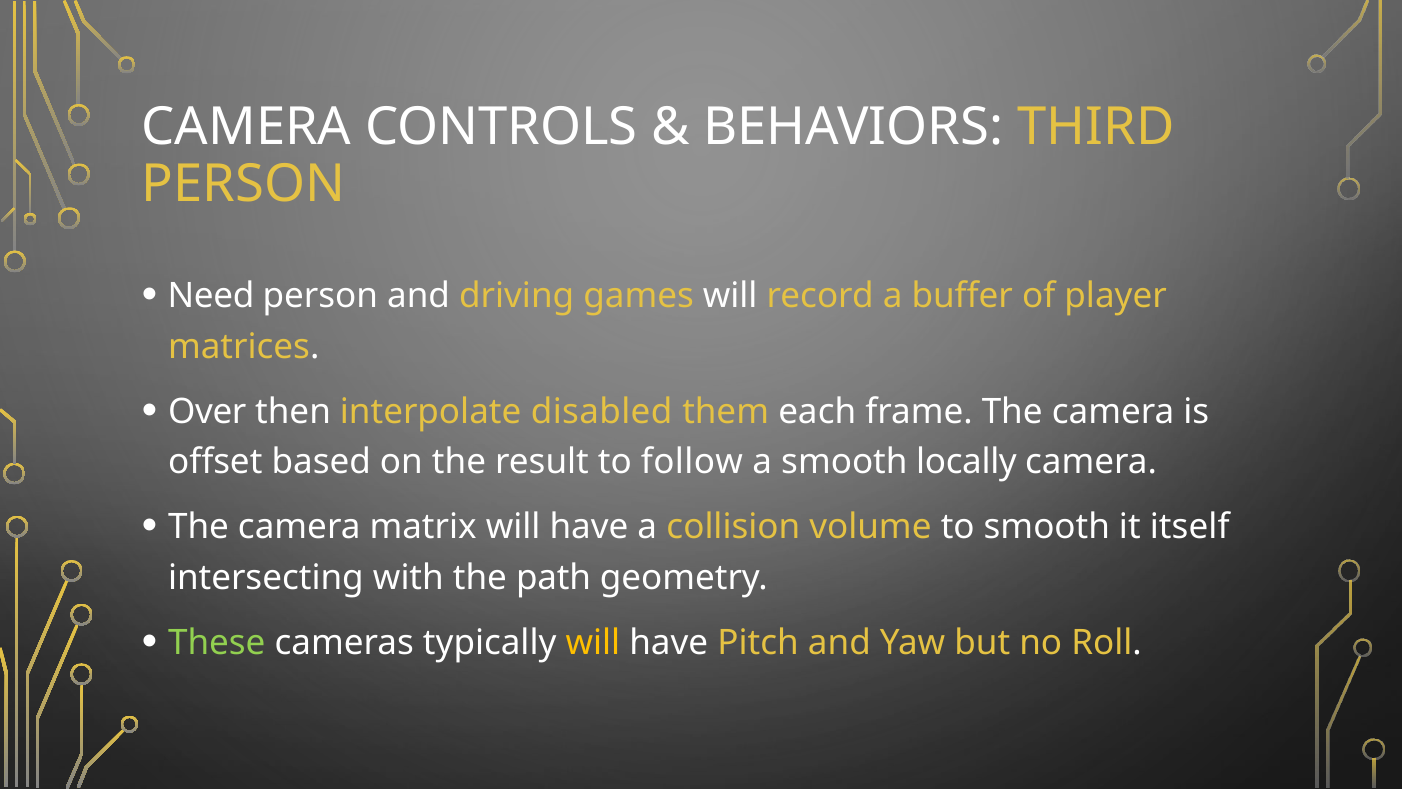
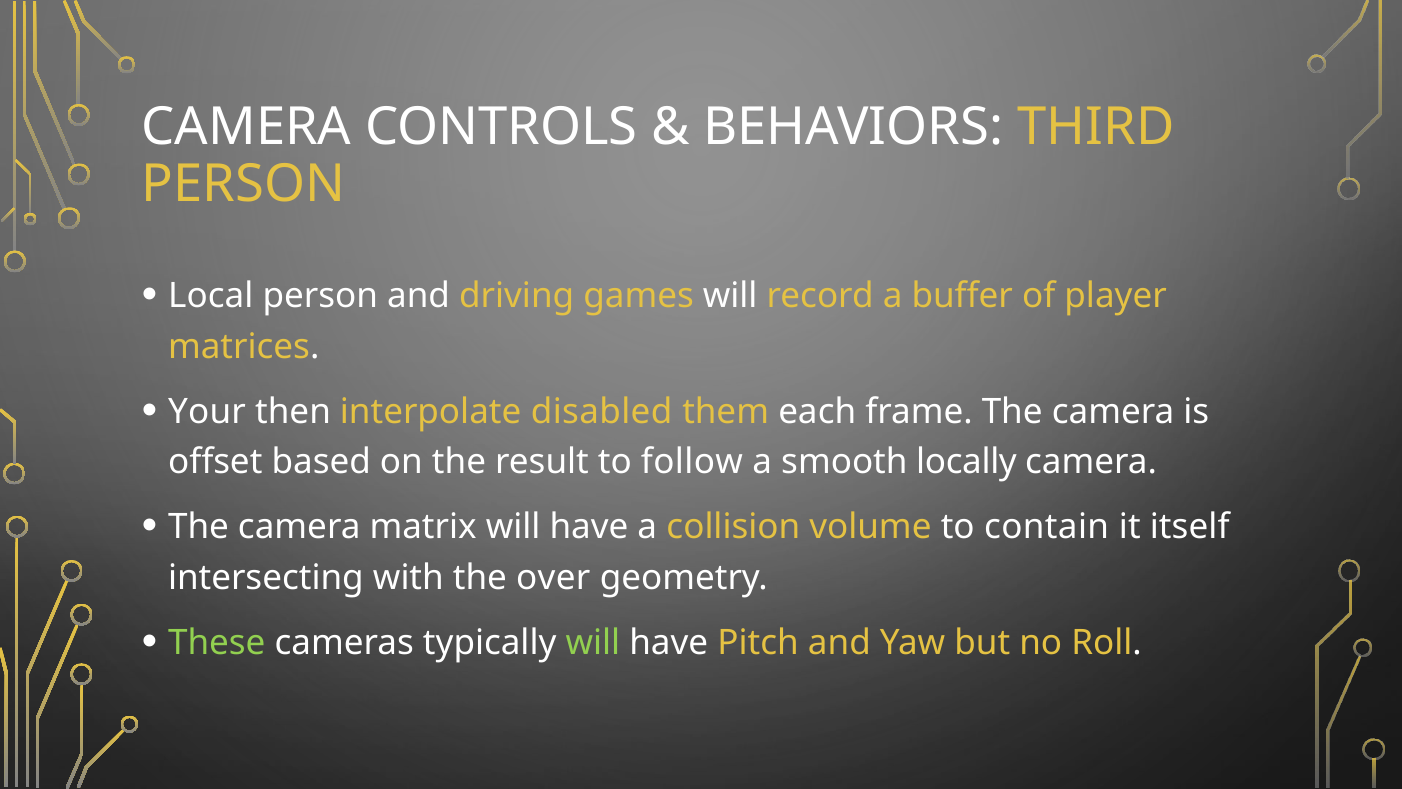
Need: Need -> Local (211, 296)
Over: Over -> Your (207, 411)
to smooth: smooth -> contain (1047, 527)
path: path -> over (553, 577)
will colour: yellow -> light green (593, 642)
